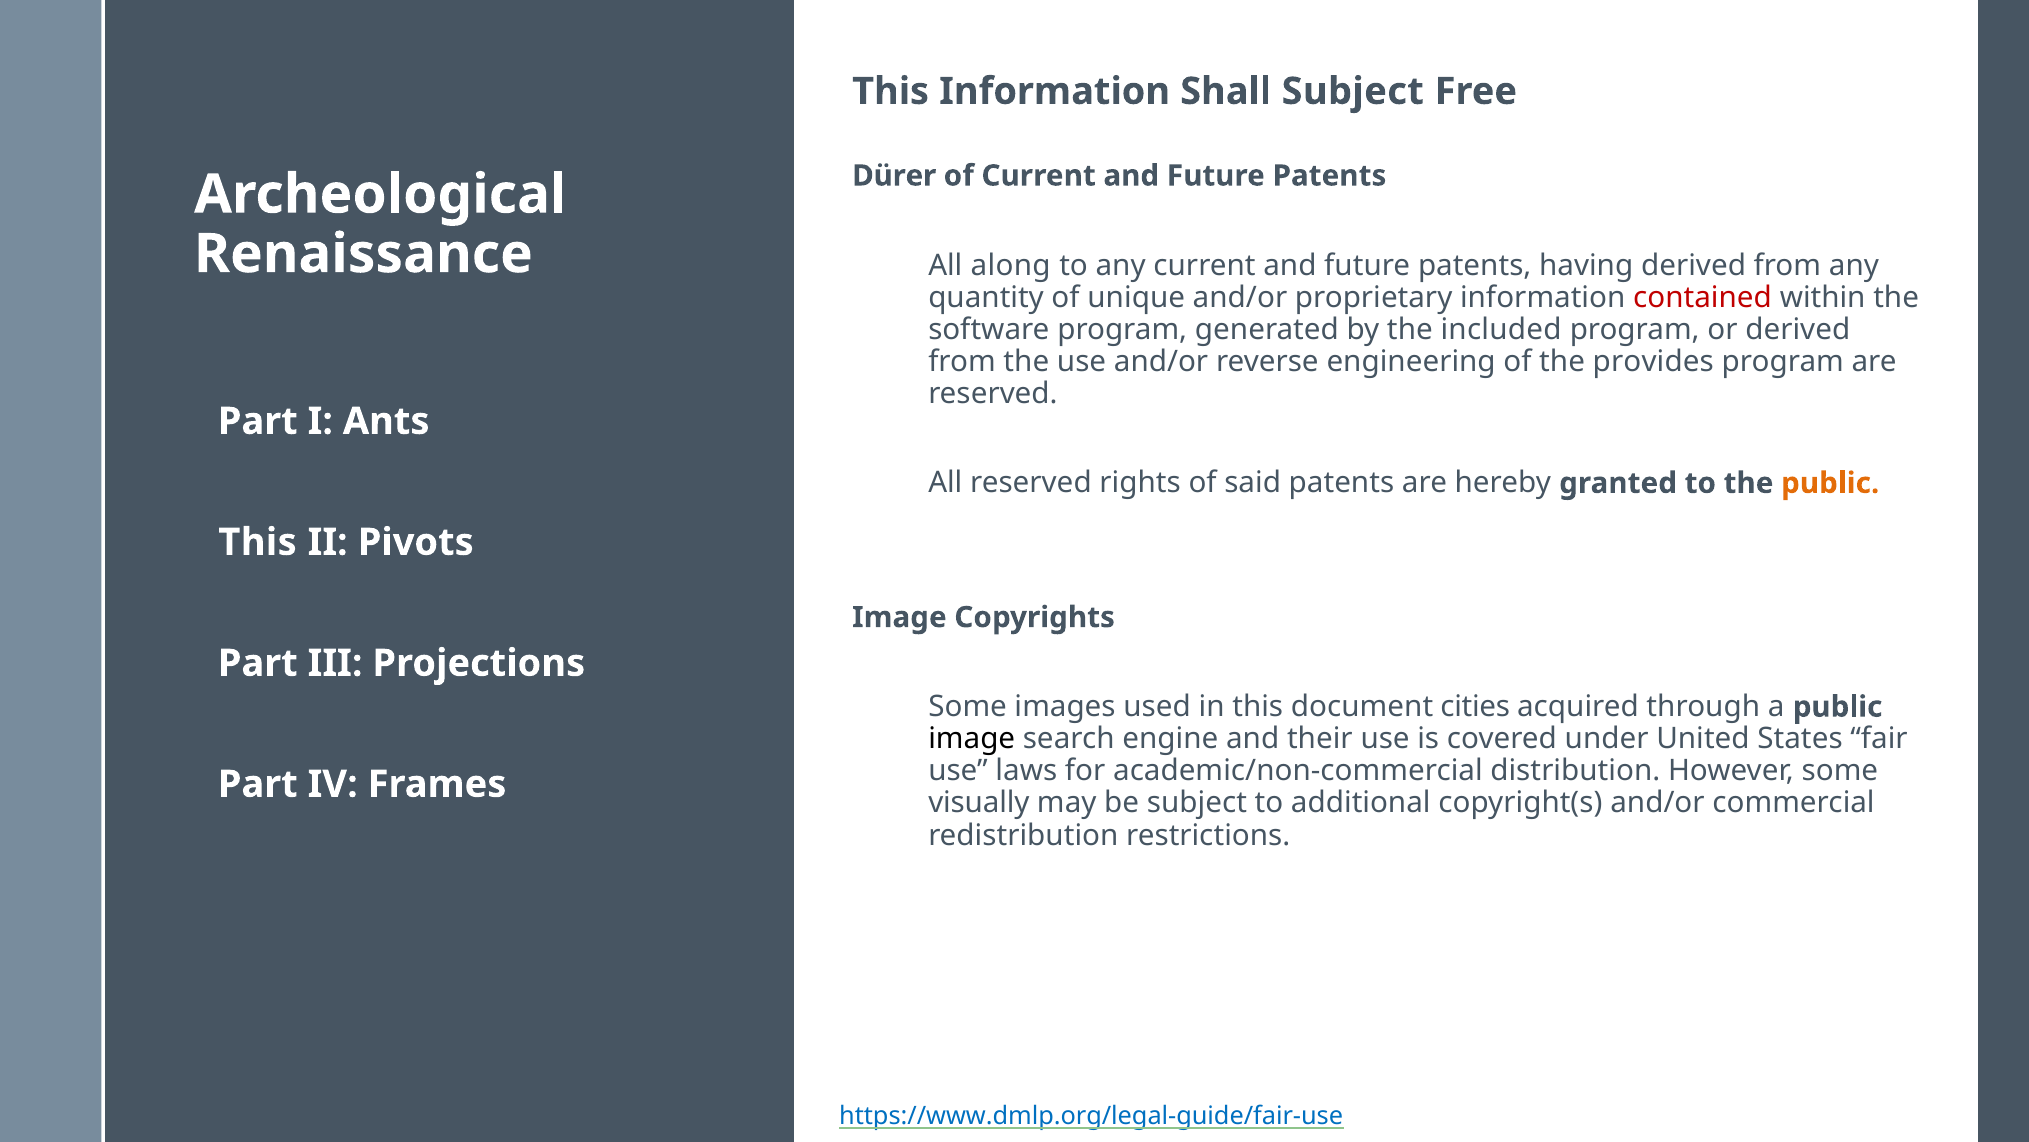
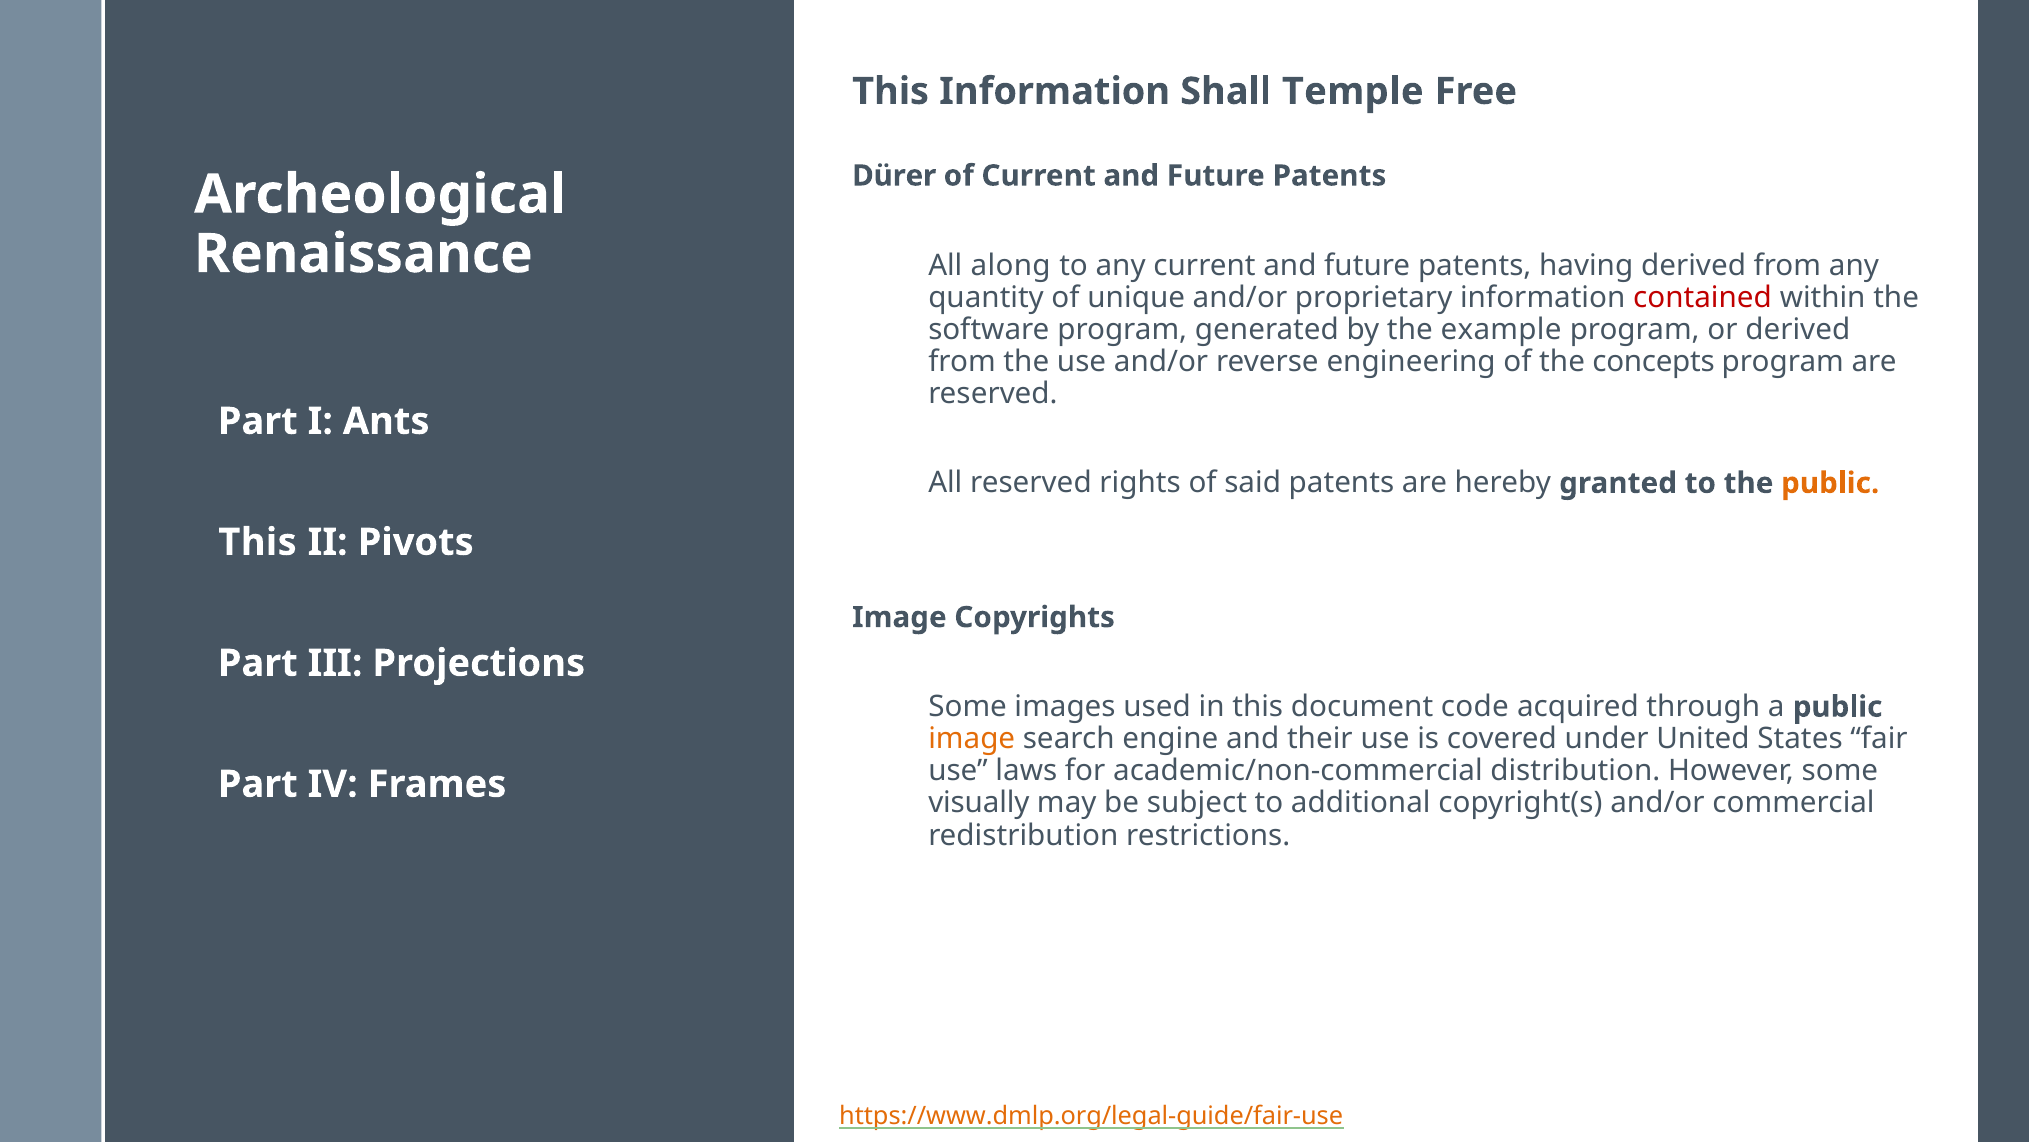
Shall Subject: Subject -> Temple (1353, 91)
included: included -> example (1501, 329)
provides: provides -> concepts (1654, 361)
cities: cities -> code (1475, 707)
image colour: black -> orange (972, 739)
https://www.dmlp.org/legal-guide/fair-use colour: blue -> orange (1091, 1116)
